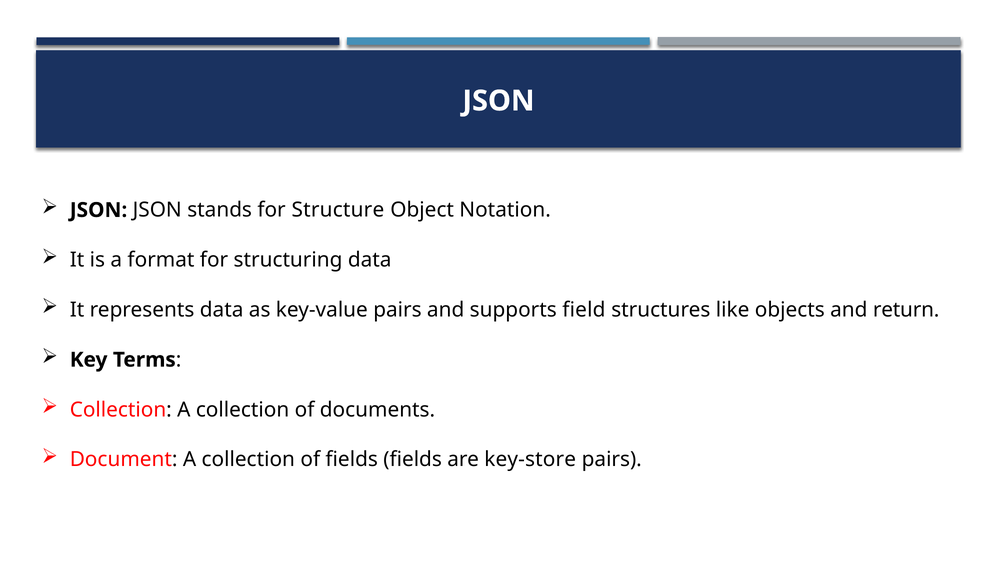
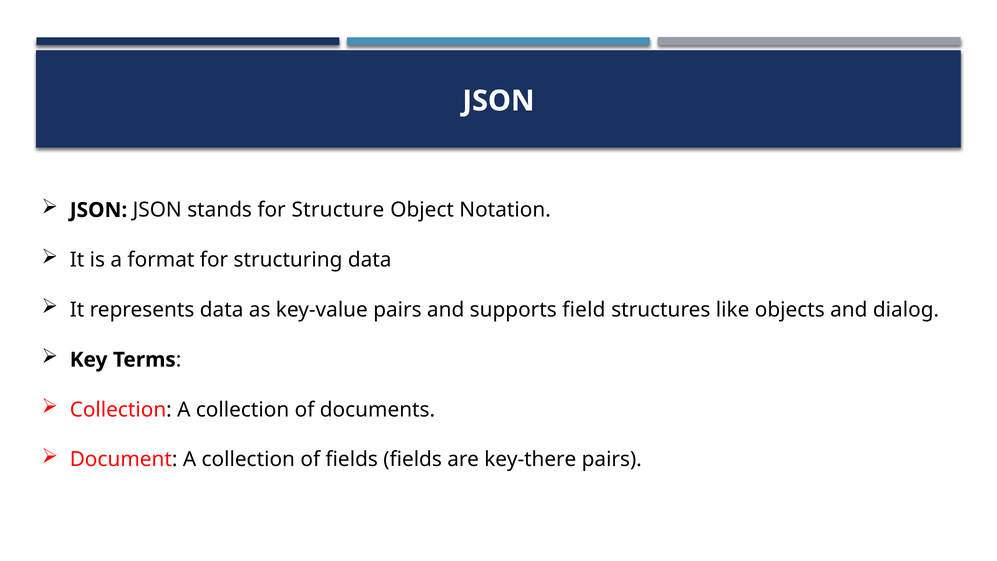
return: return -> dialog (906, 310)
key-store: key-store -> key-there (530, 459)
